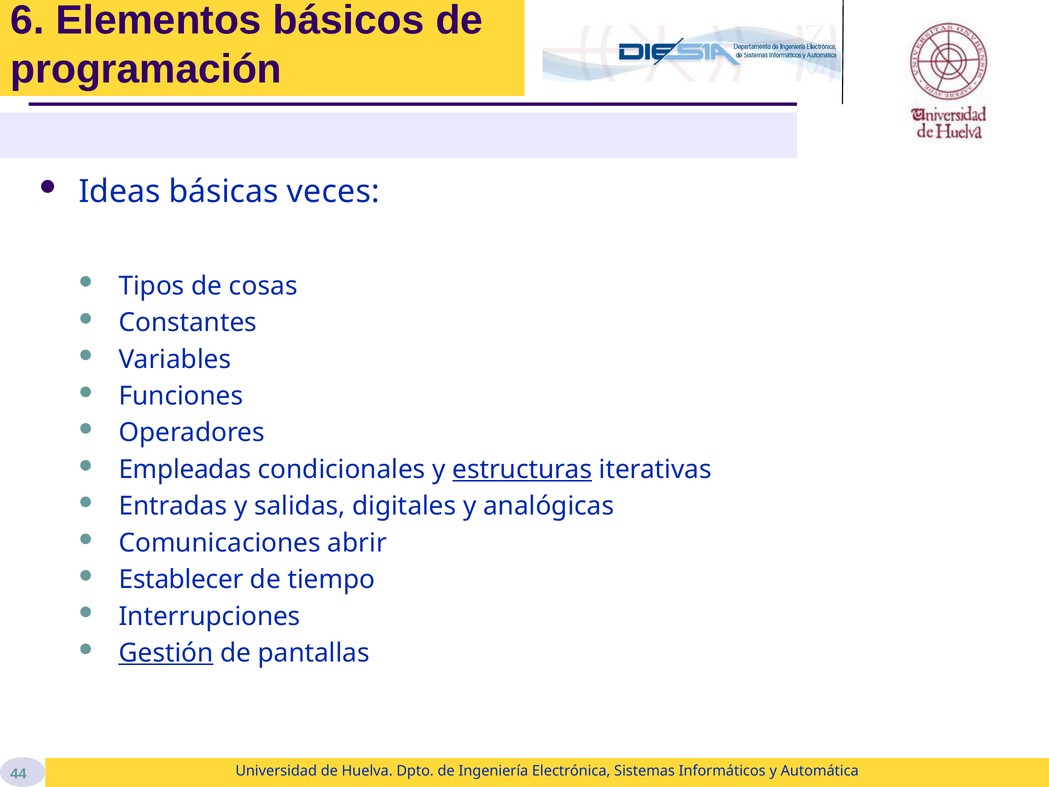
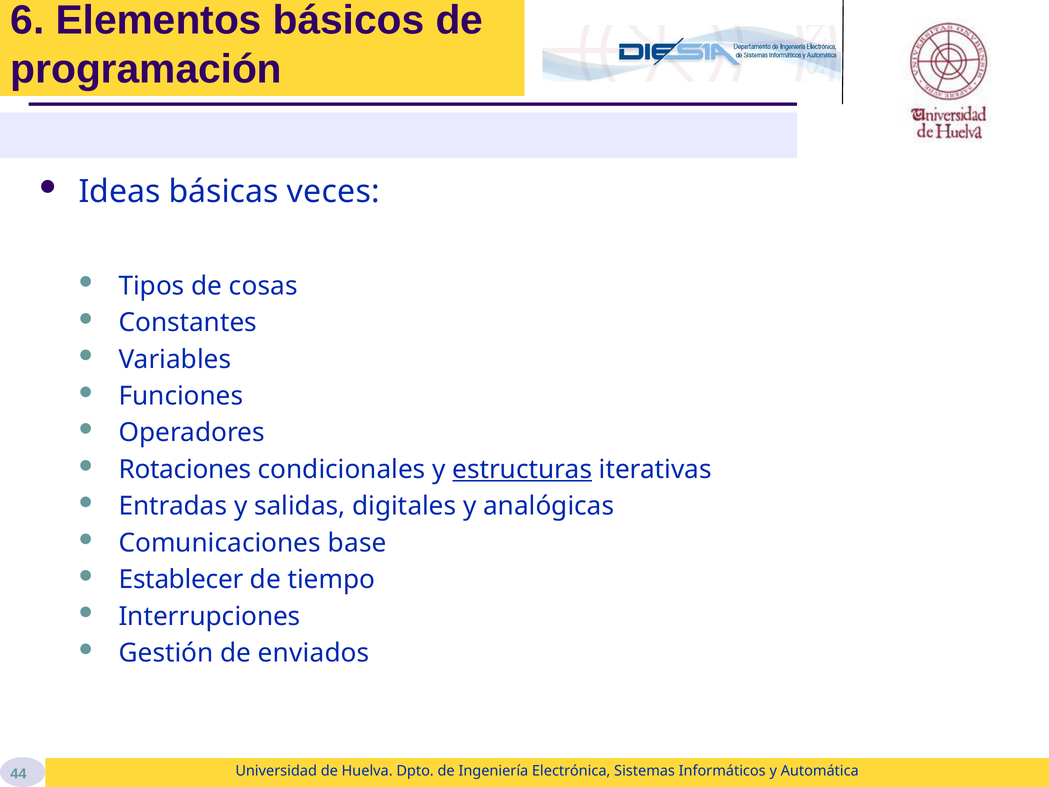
Empleadas: Empleadas -> Rotaciones (185, 469)
abrir: abrir -> base (357, 543)
Gestión underline: present -> none (166, 653)
pantallas: pantallas -> enviados (314, 653)
